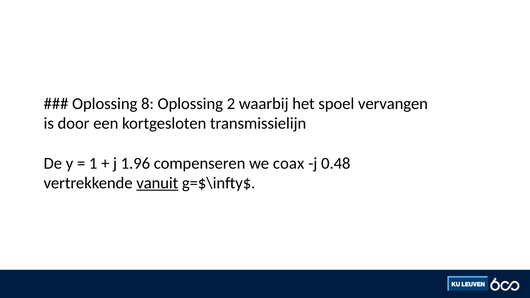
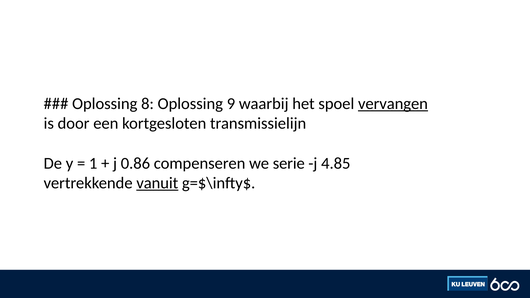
2: 2 -> 9 (231, 104)
vervangen underline: none -> present (393, 104)
1.96: 1.96 -> 0.86 (135, 163)
coax: coax -> serie (289, 163)
0.48: 0.48 -> 4.85 (336, 163)
